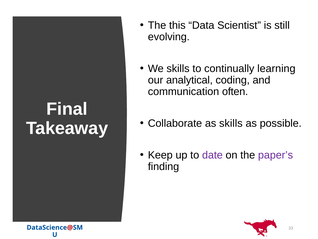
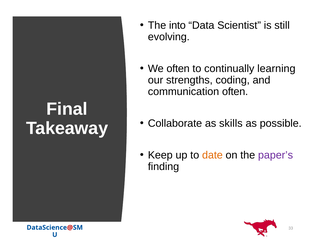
this: this -> into (177, 25)
We skills: skills -> often (178, 68)
analytical: analytical -> strengths (189, 80)
date colour: purple -> orange (212, 155)
